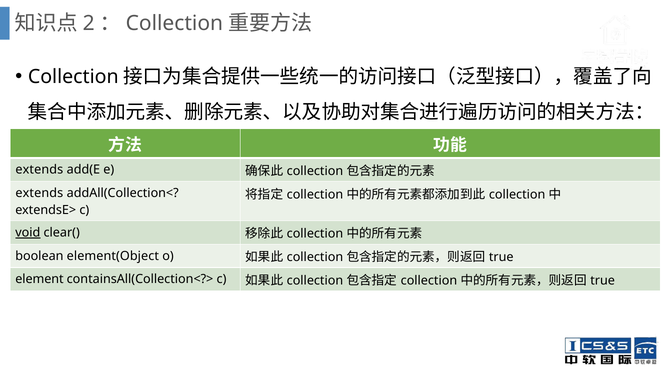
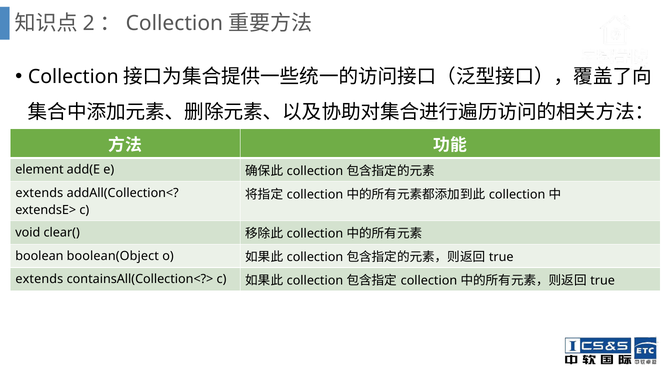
extends: extends -> element (39, 170)
void underline: present -> none (28, 233)
element(Object: element(Object -> boolean(Object (113, 256)
element: element -> extends (39, 279)
